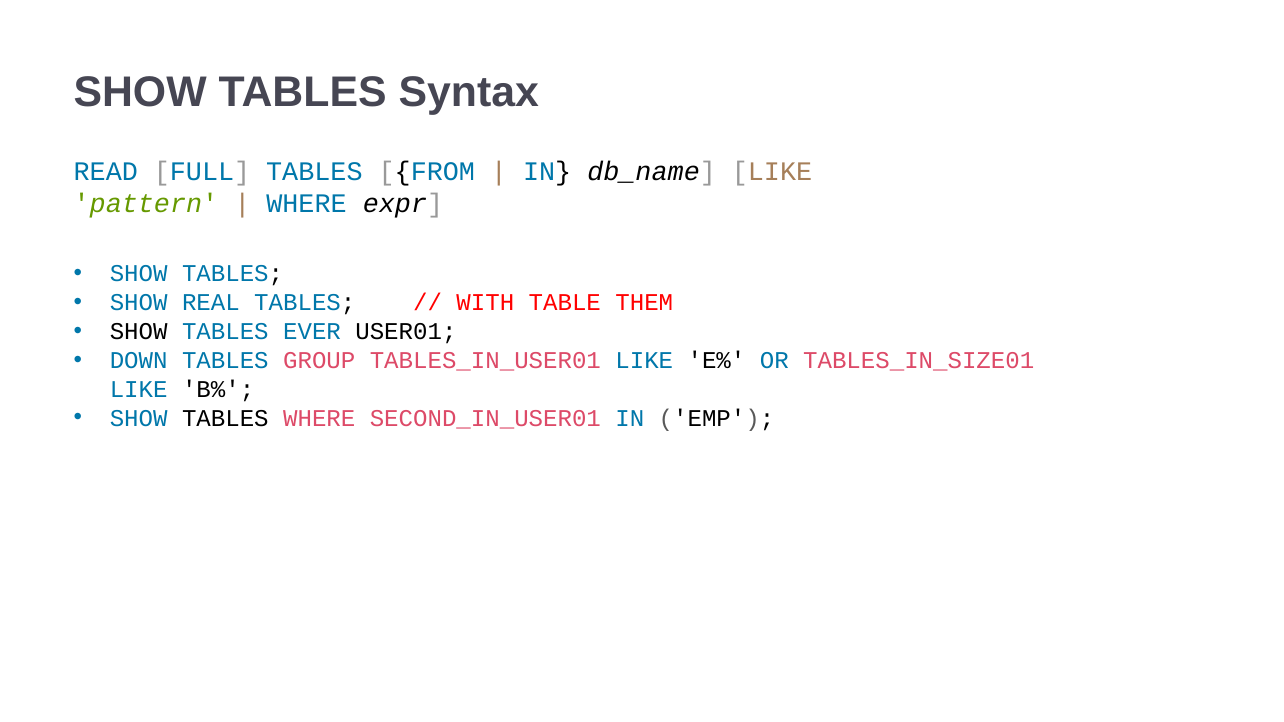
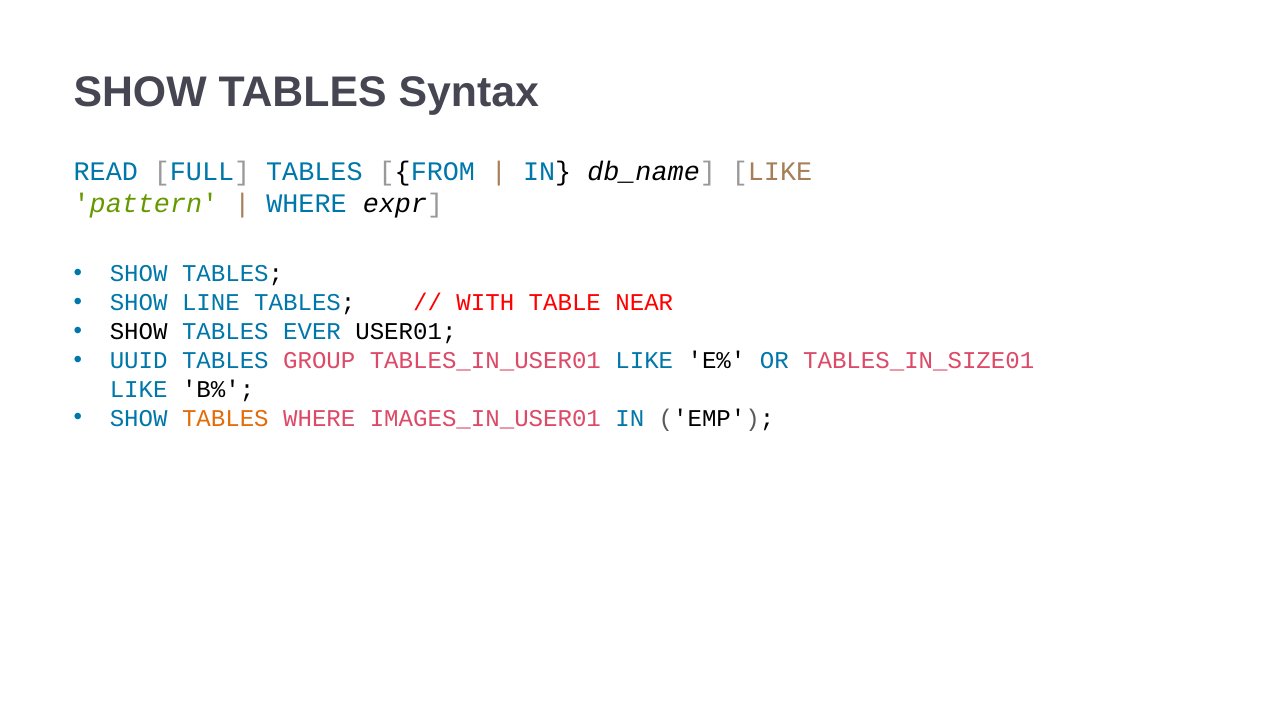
REAL: REAL -> LINE (211, 303)
THEM: THEM -> NEAR (644, 303)
DOWN: DOWN -> UUID (139, 360)
TABLES colour: black -> orange (225, 418)
SECOND_IN_USER01: SECOND_IN_USER01 -> IMAGES_IN_USER01 (485, 418)
